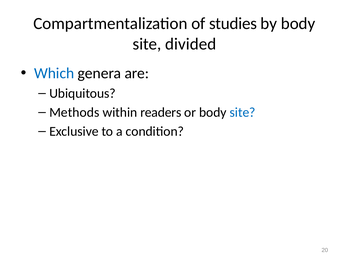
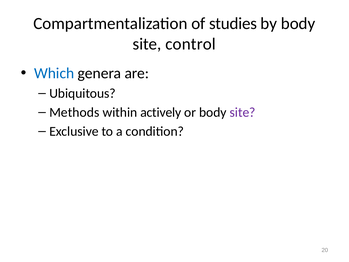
divided: divided -> control (191, 44)
readers: readers -> actively (161, 112)
site colour: blue -> purple (243, 112)
